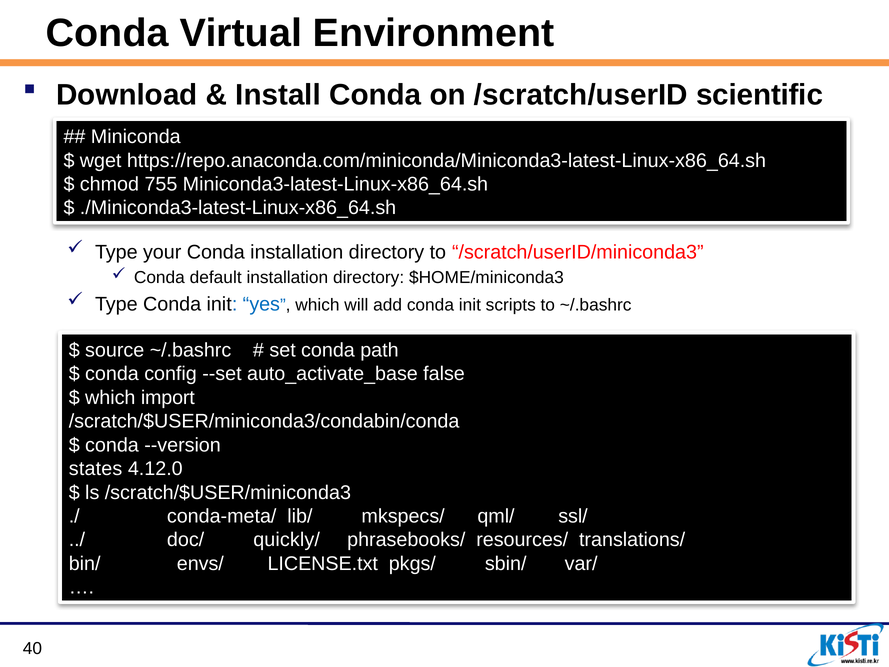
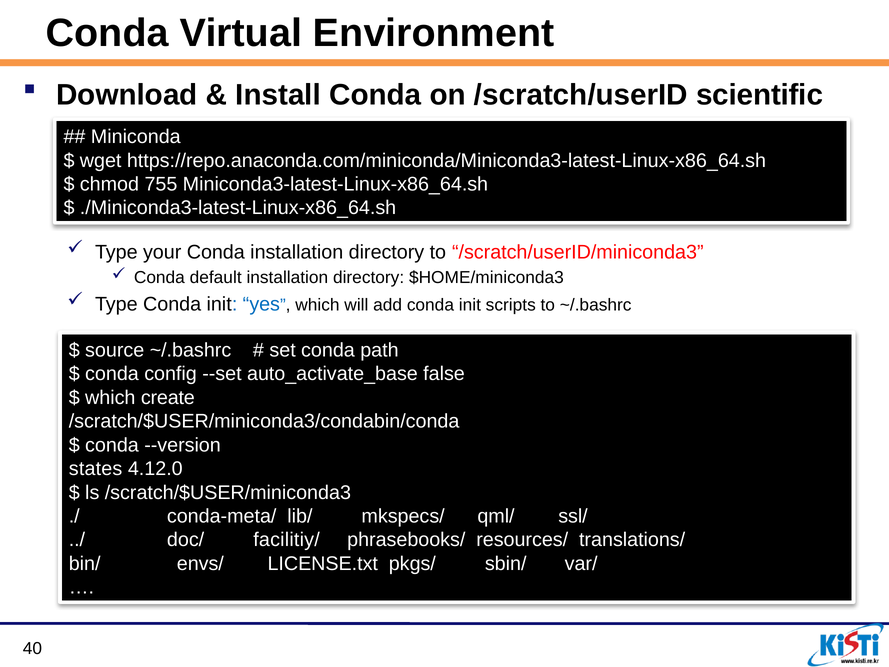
import: import -> create (168, 398)
quickly/: quickly/ -> facilitiy/ (287, 540)
